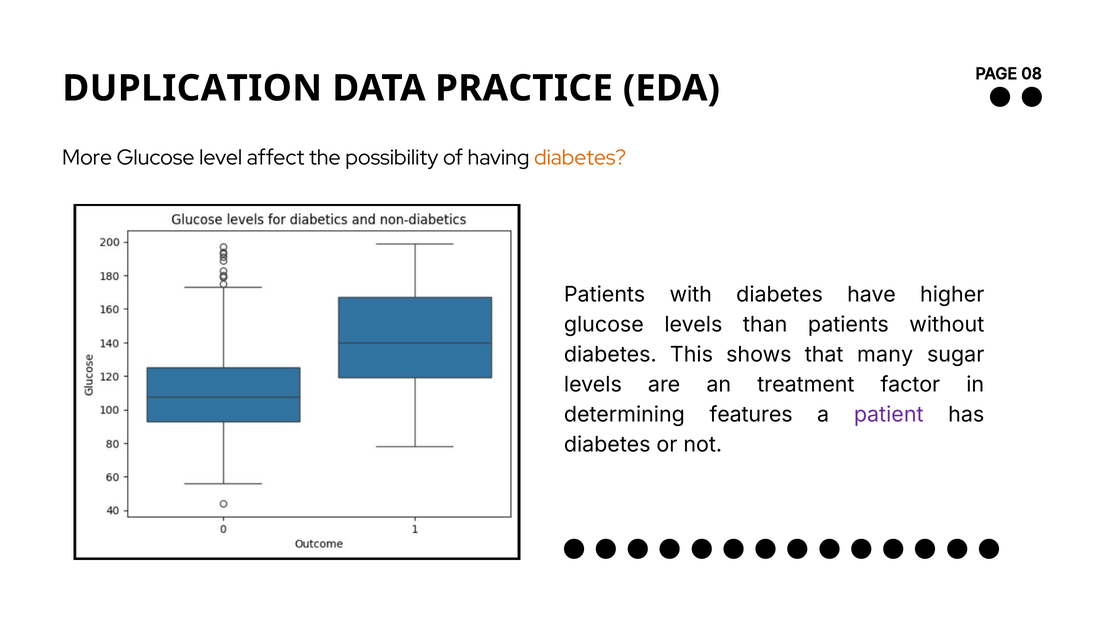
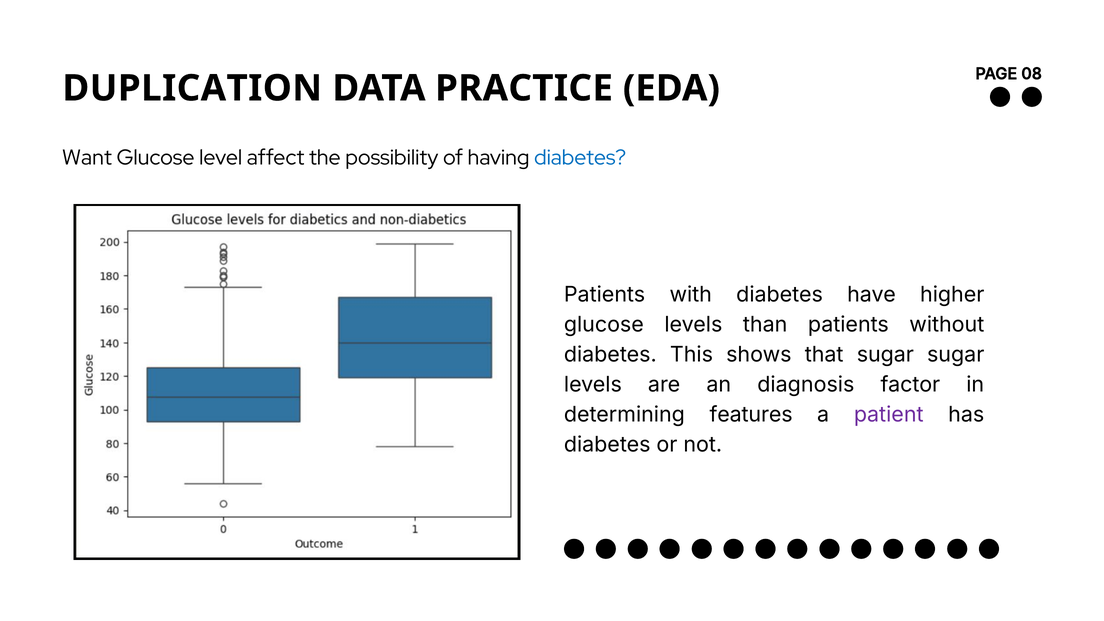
More: More -> Want (87, 158)
diabetes colour: orange -> blue (580, 158)
that many: many -> sugar (885, 355)
treatment: treatment -> diagnosis (806, 385)
